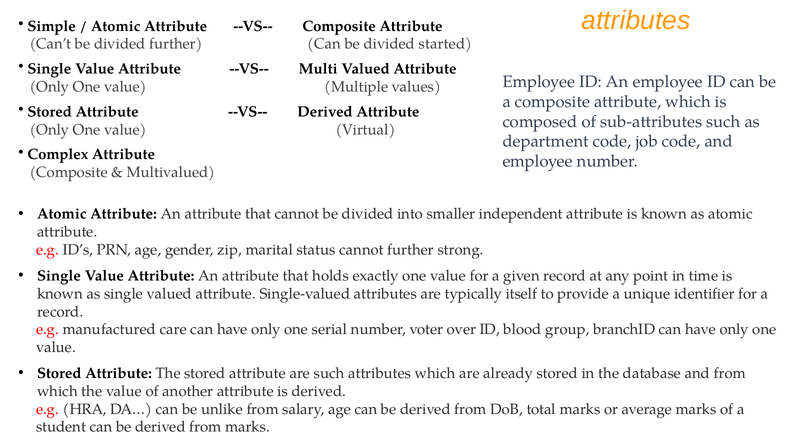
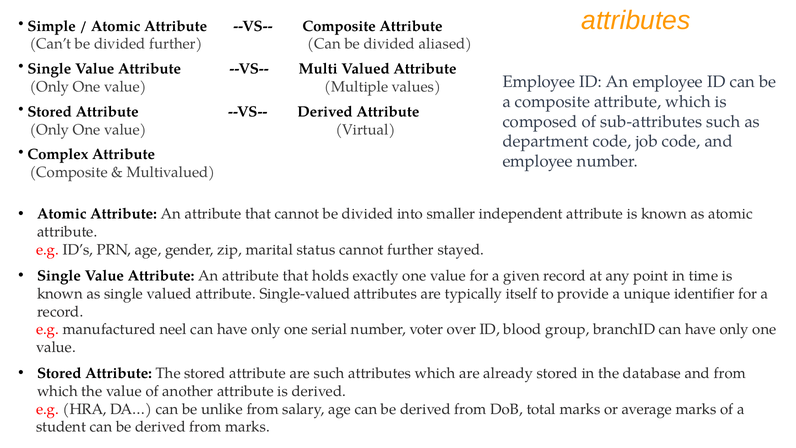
started: started -> aliased (446, 44)
strong: strong -> stayed (461, 250)
care: care -> neel (173, 329)
